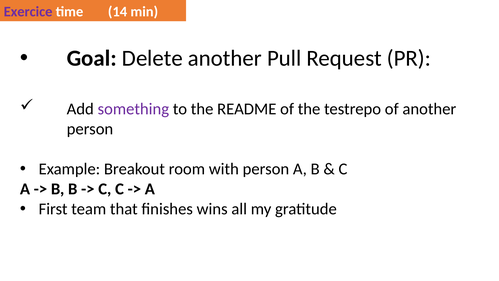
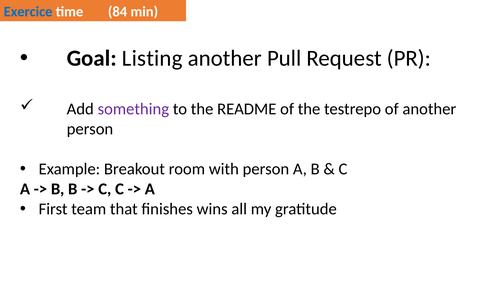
Exercice colour: purple -> blue (28, 12)
14: 14 -> 84 (118, 12)
Delete: Delete -> Listing (152, 58)
